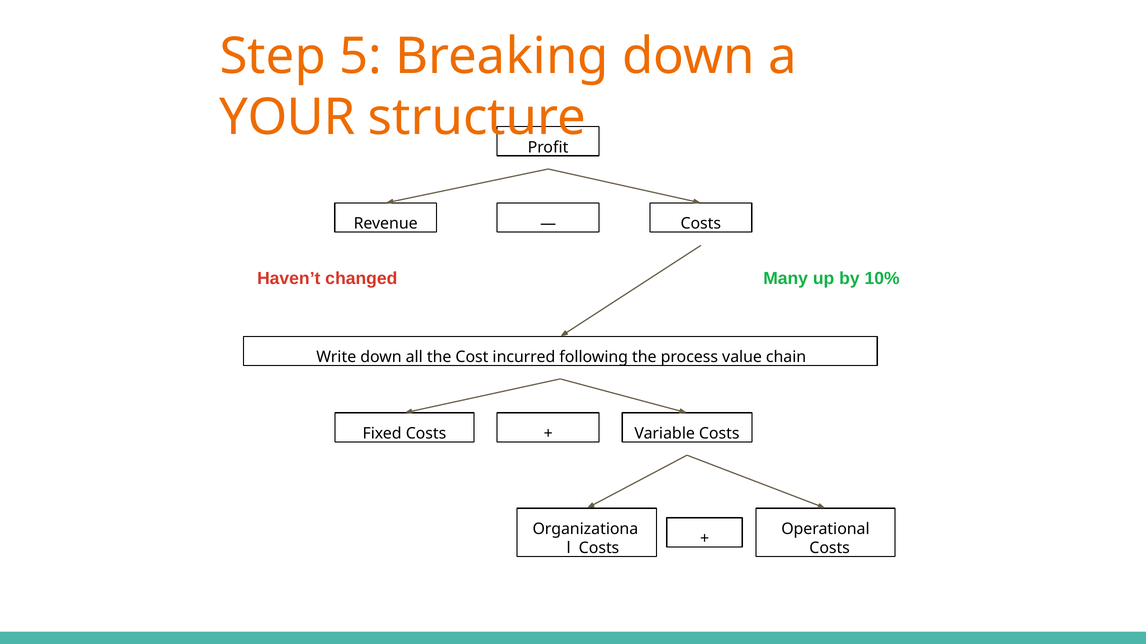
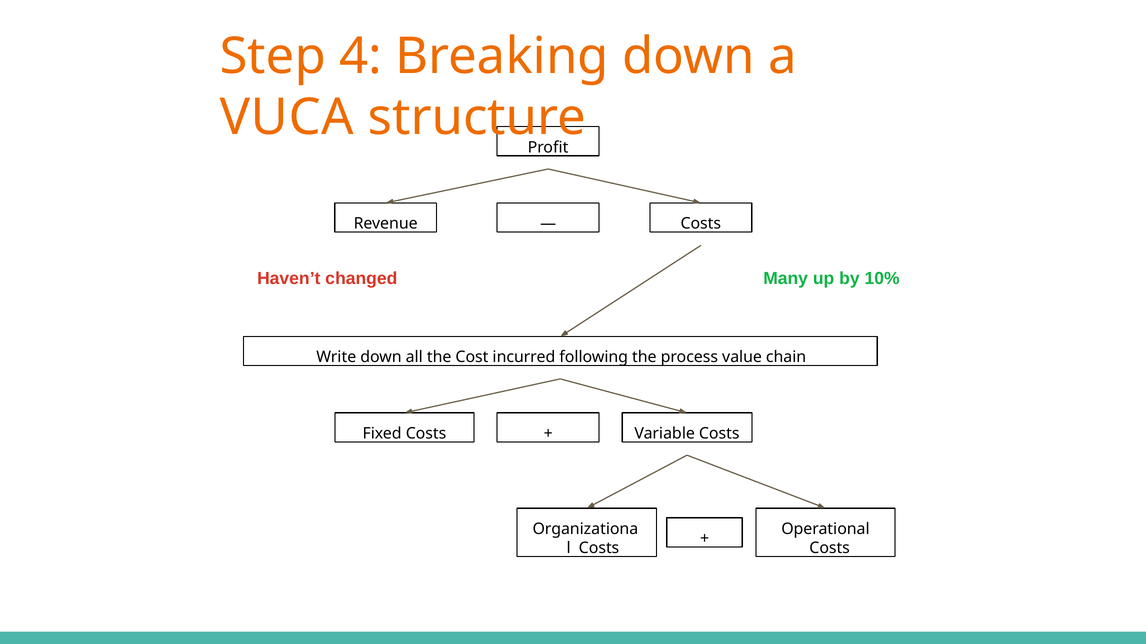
5: 5 -> 4 (361, 57)
YOUR: YOUR -> VUCA (287, 118)
